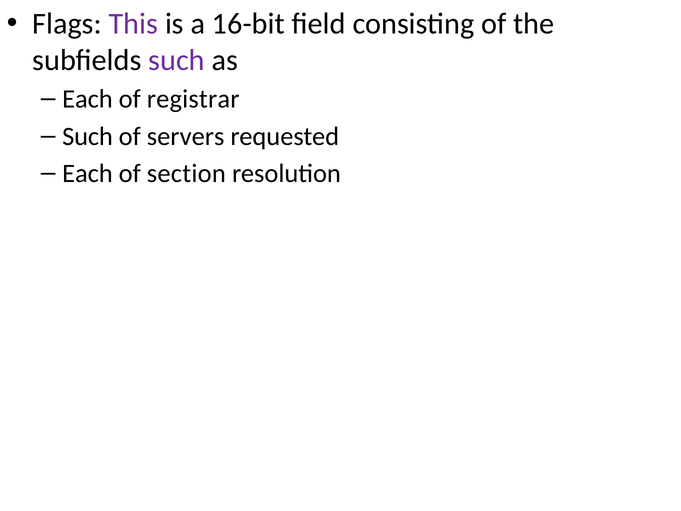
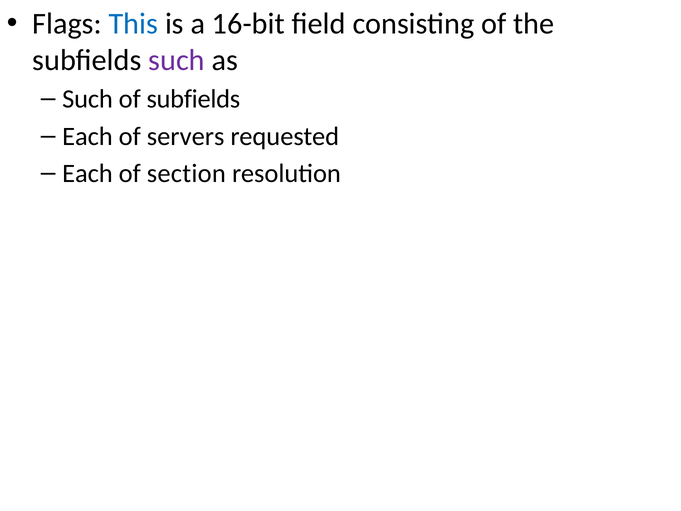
This colour: purple -> blue (133, 24)
Each: Each -> Such (88, 99)
of registrar: registrar -> subfields (193, 99)
Such: Such -> Each (87, 136)
